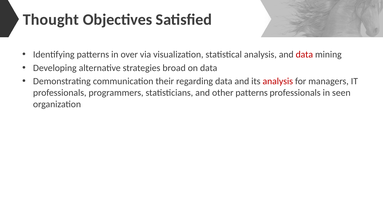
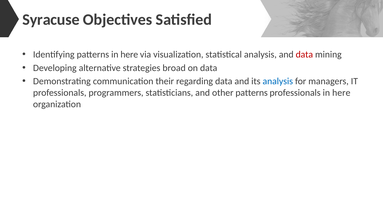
Thought: Thought -> Syracuse (51, 20)
patterns in over: over -> here (129, 55)
analysis colour: red -> blue (278, 81)
professionals in seen: seen -> here (341, 93)
